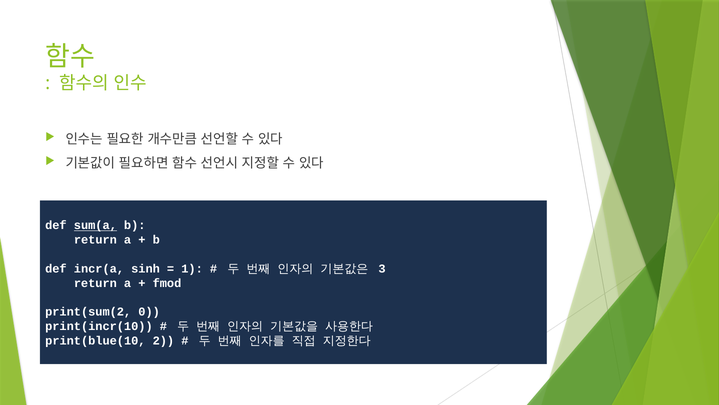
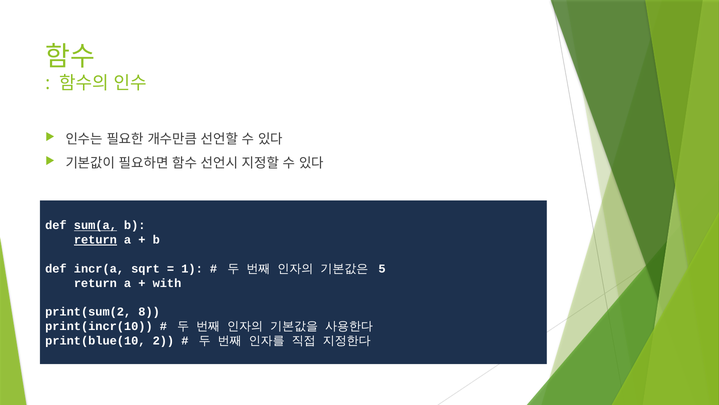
return underline: none -> present (95, 240)
sinh: sinh -> sqrt (146, 268)
3: 3 -> 5 (382, 268)
fmod: fmod -> with (167, 283)
0: 0 -> 8 (149, 311)
